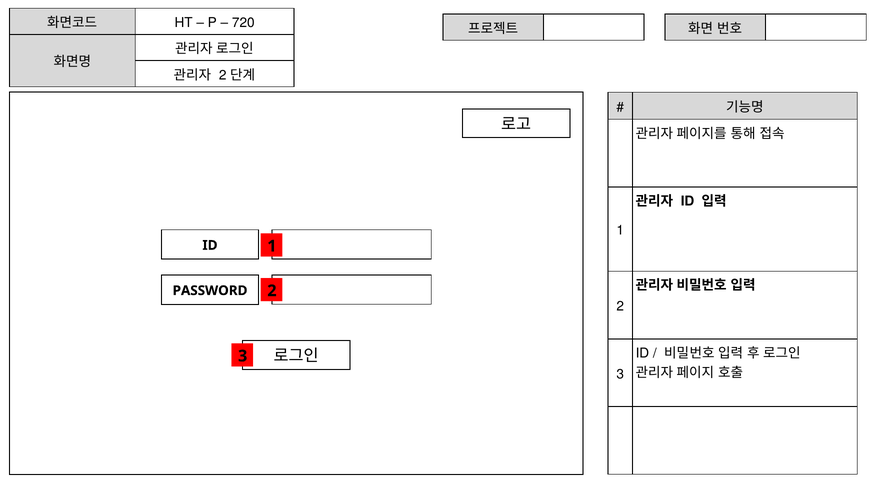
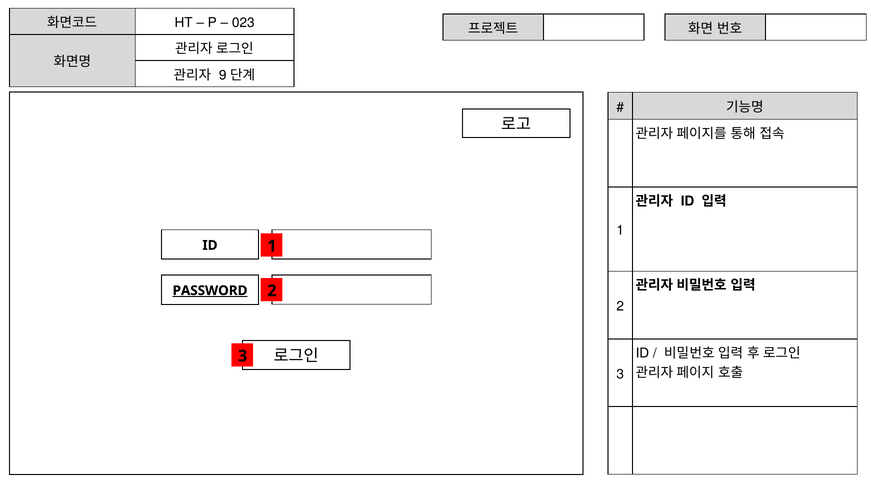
720: 720 -> 023 (243, 23)
2: 2 -> 9 (223, 75)
PASSWORD underline: none -> present (210, 291)
